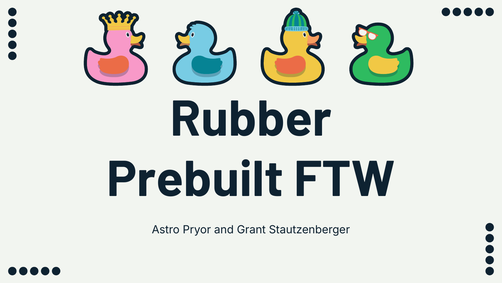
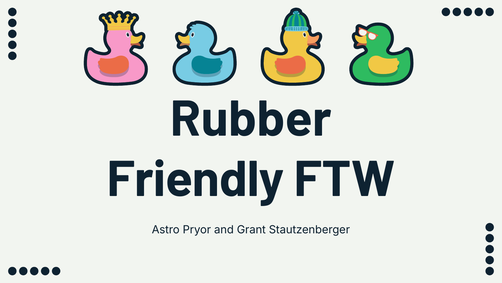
Prebuilt: Prebuilt -> Friendly (196, 179)
